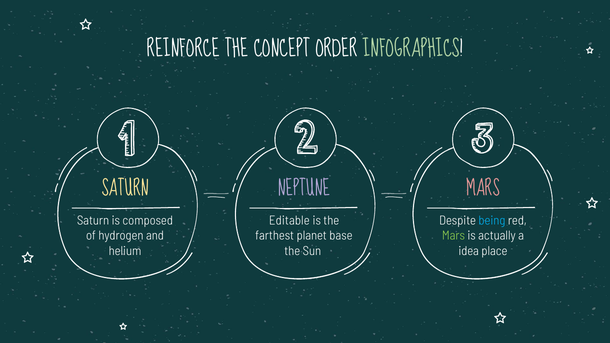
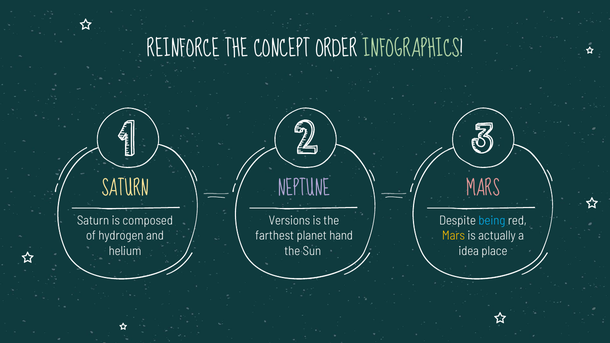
Editable: Editable -> Versions (289, 220)
base: base -> hand (341, 236)
Mars colour: light green -> yellow (453, 236)
